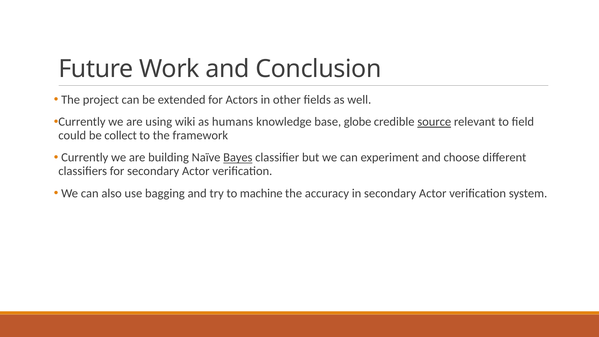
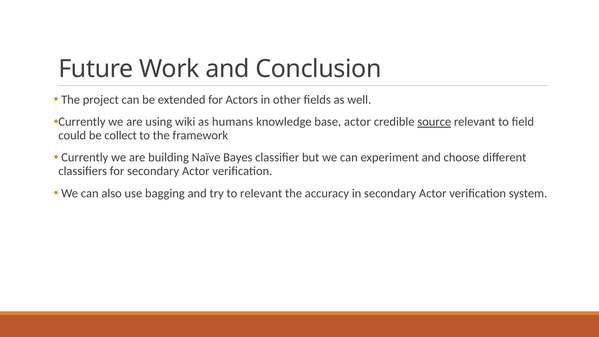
base globe: globe -> actor (357, 122)
Bayes underline: present -> none (238, 158)
to machine: machine -> relevant (261, 193)
